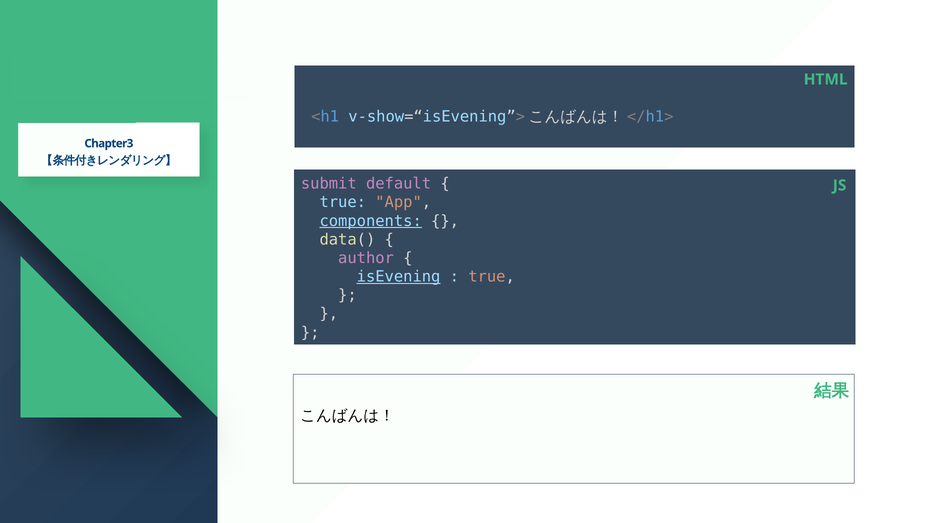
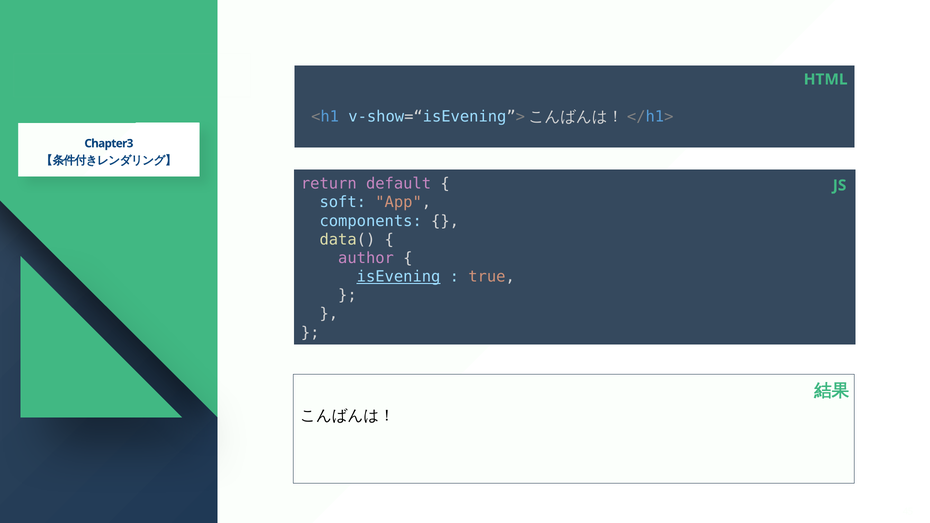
submit: submit -> return (329, 184)
true: true -> soft (343, 202)
components underline: present -> none (371, 221)
